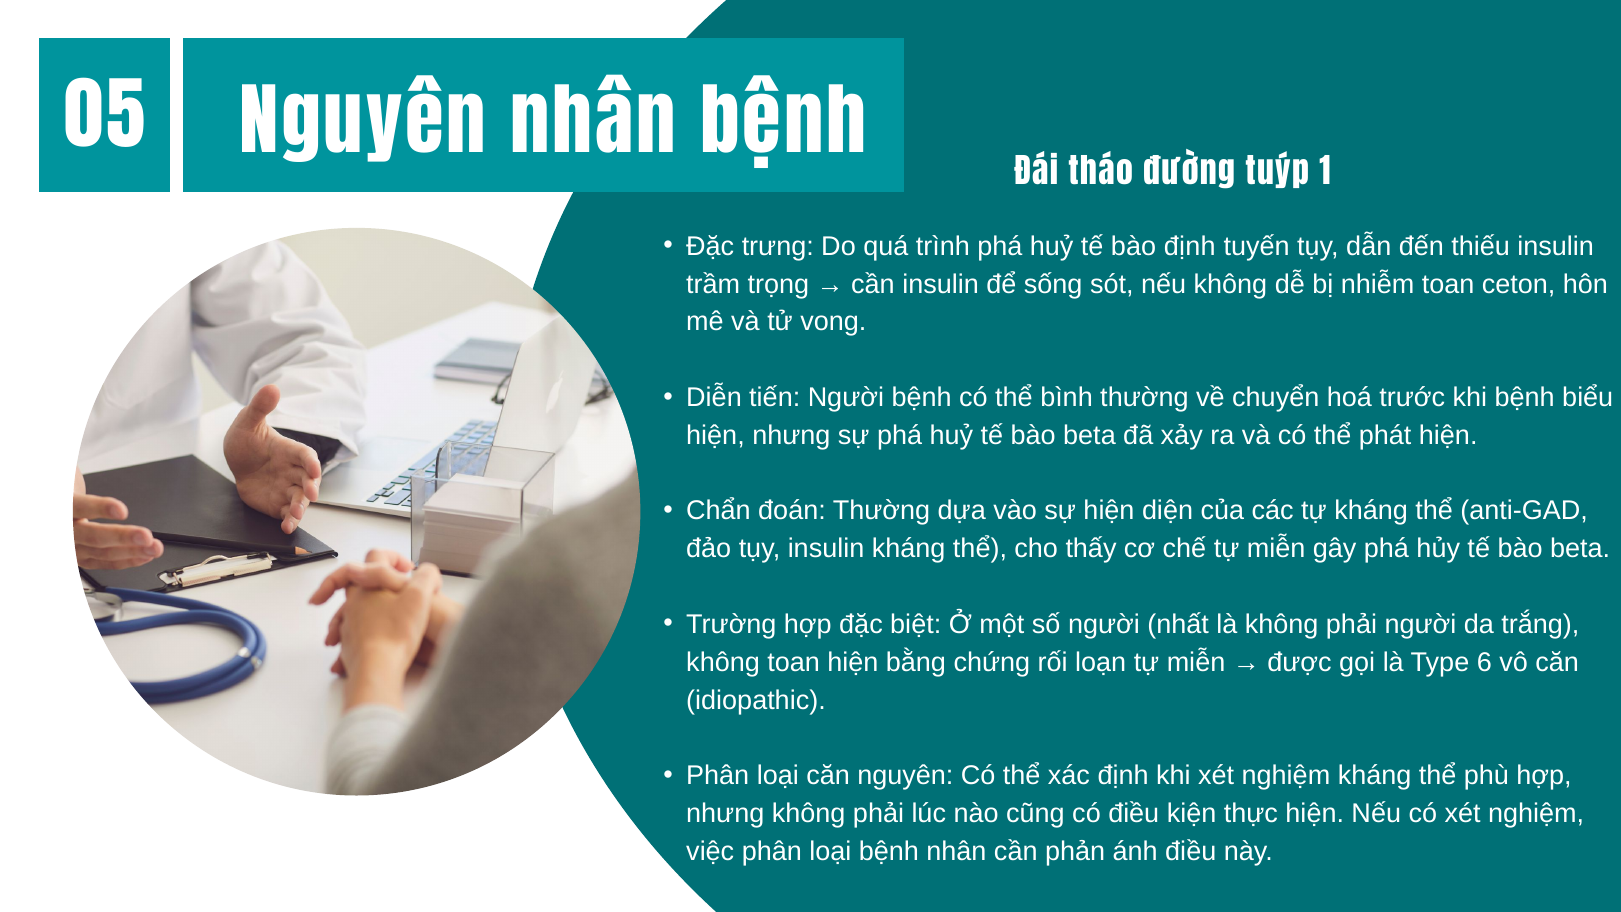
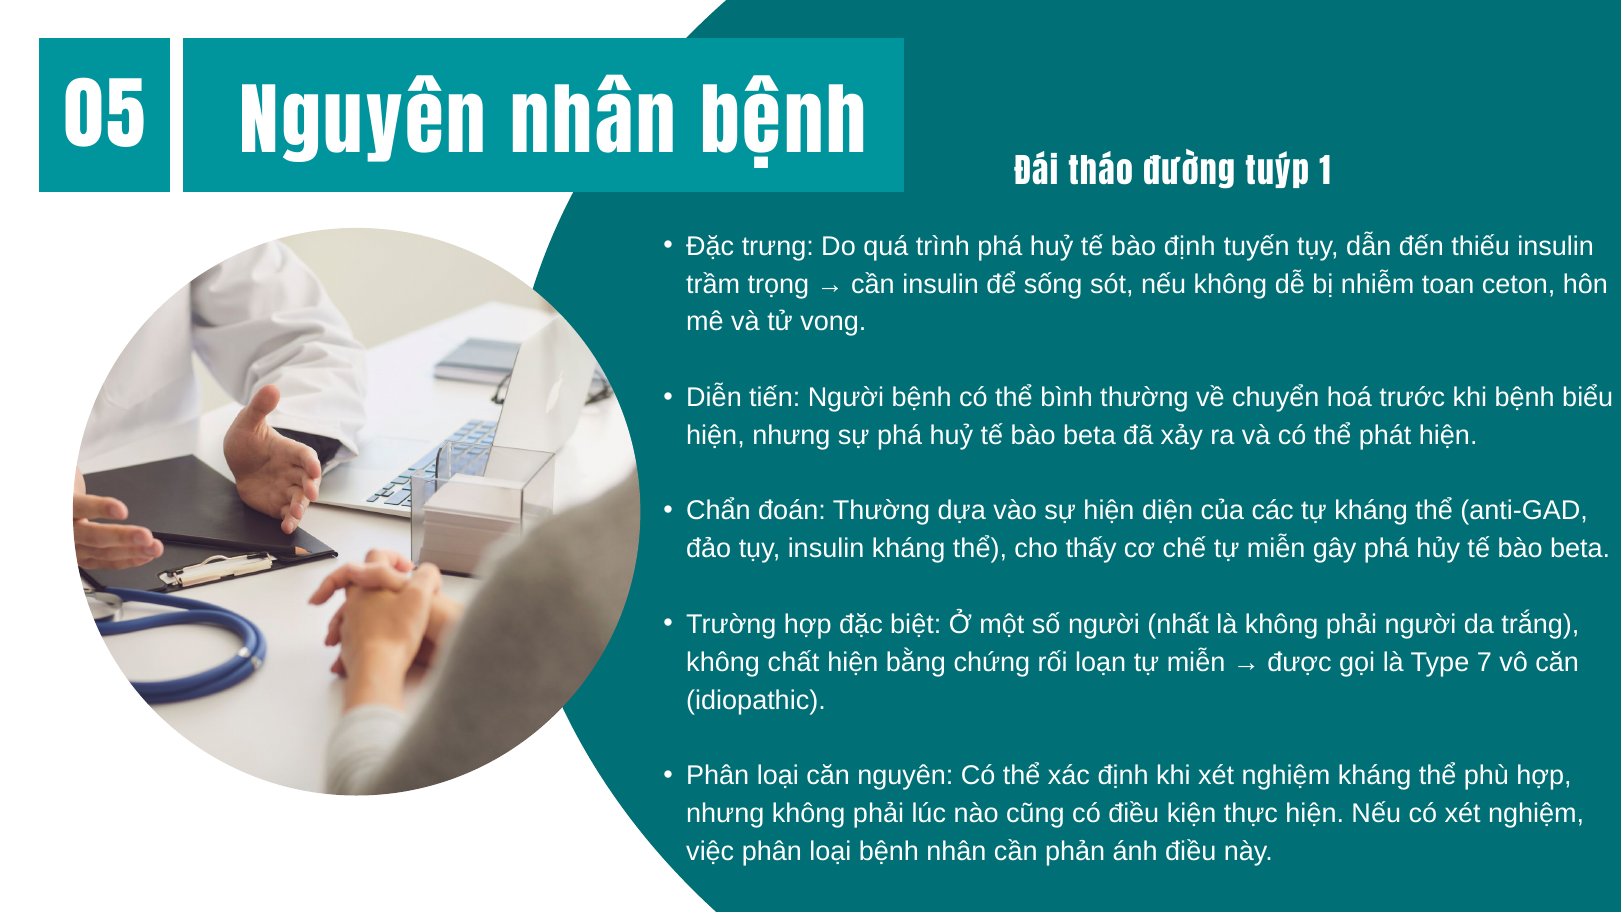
không toan: toan -> chất (793, 662)
6: 6 -> 7 (1484, 662)
